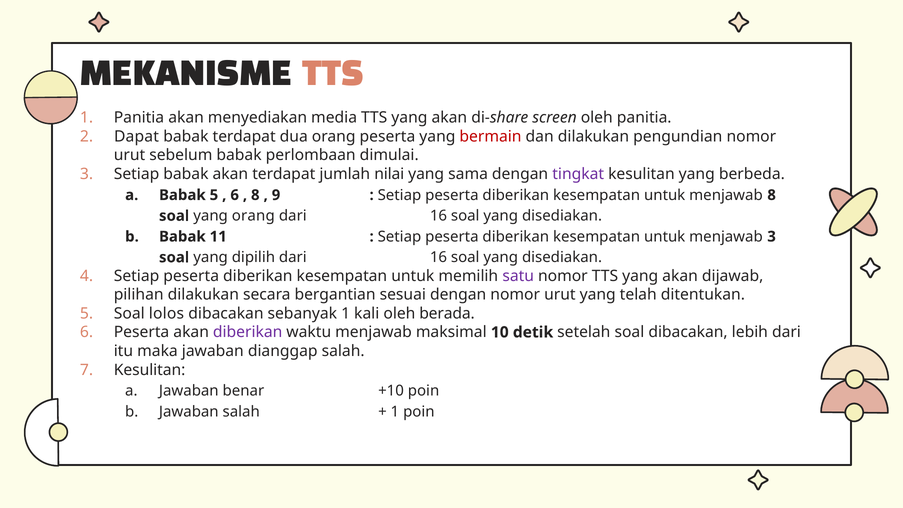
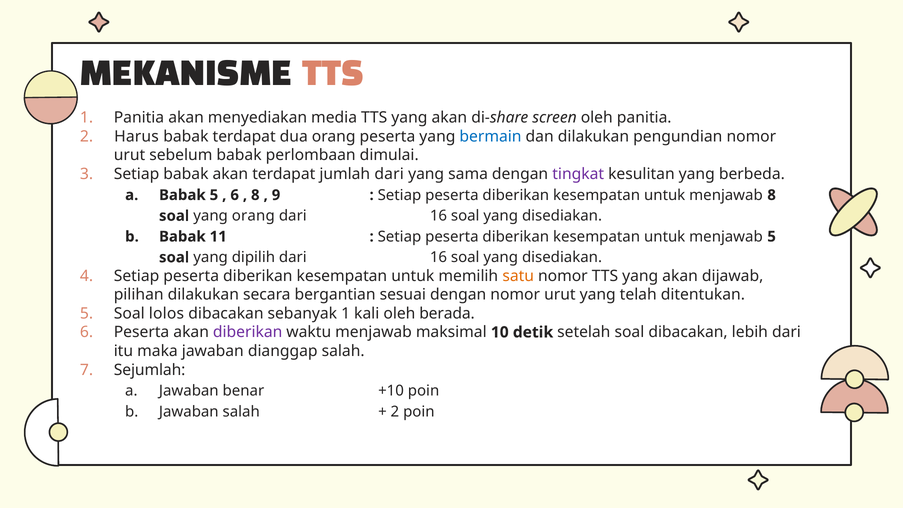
Dapat: Dapat -> Harus (136, 136)
bermain colour: red -> blue (491, 136)
jumlah nilai: nilai -> dari (389, 174)
menjawab 3: 3 -> 5 (772, 237)
satu colour: purple -> orange (518, 276)
Kesulitan: Kesulitan -> Sejumlah (150, 370)
1: 1 -> 2 (395, 412)
